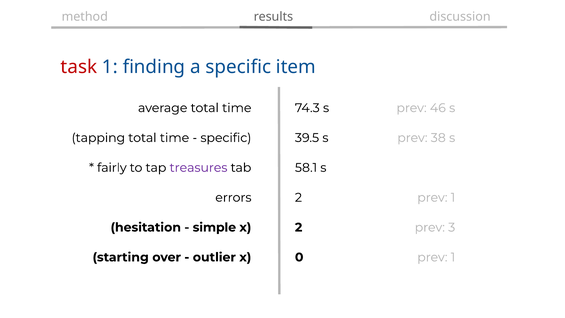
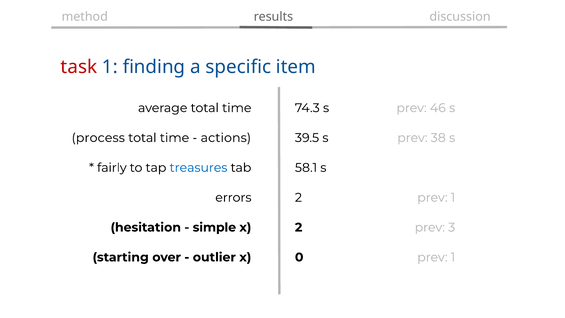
tapping: tapping -> process (98, 138)
specific: specific -> actions (226, 138)
treasures colour: purple -> blue (199, 168)
